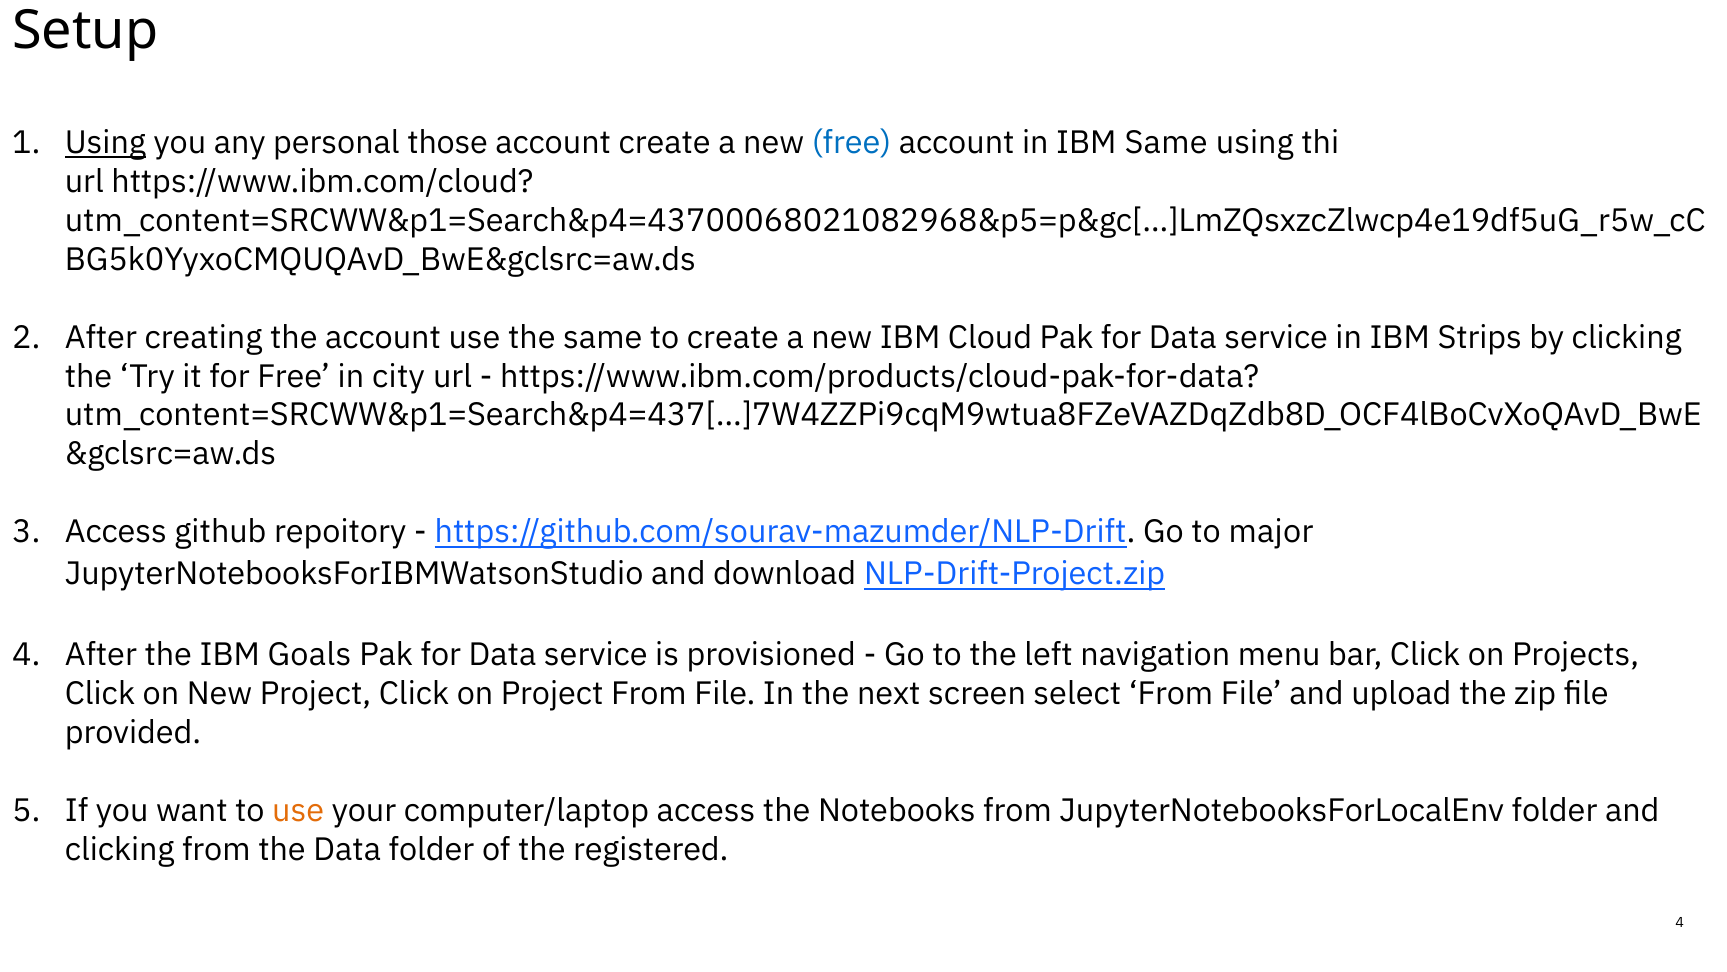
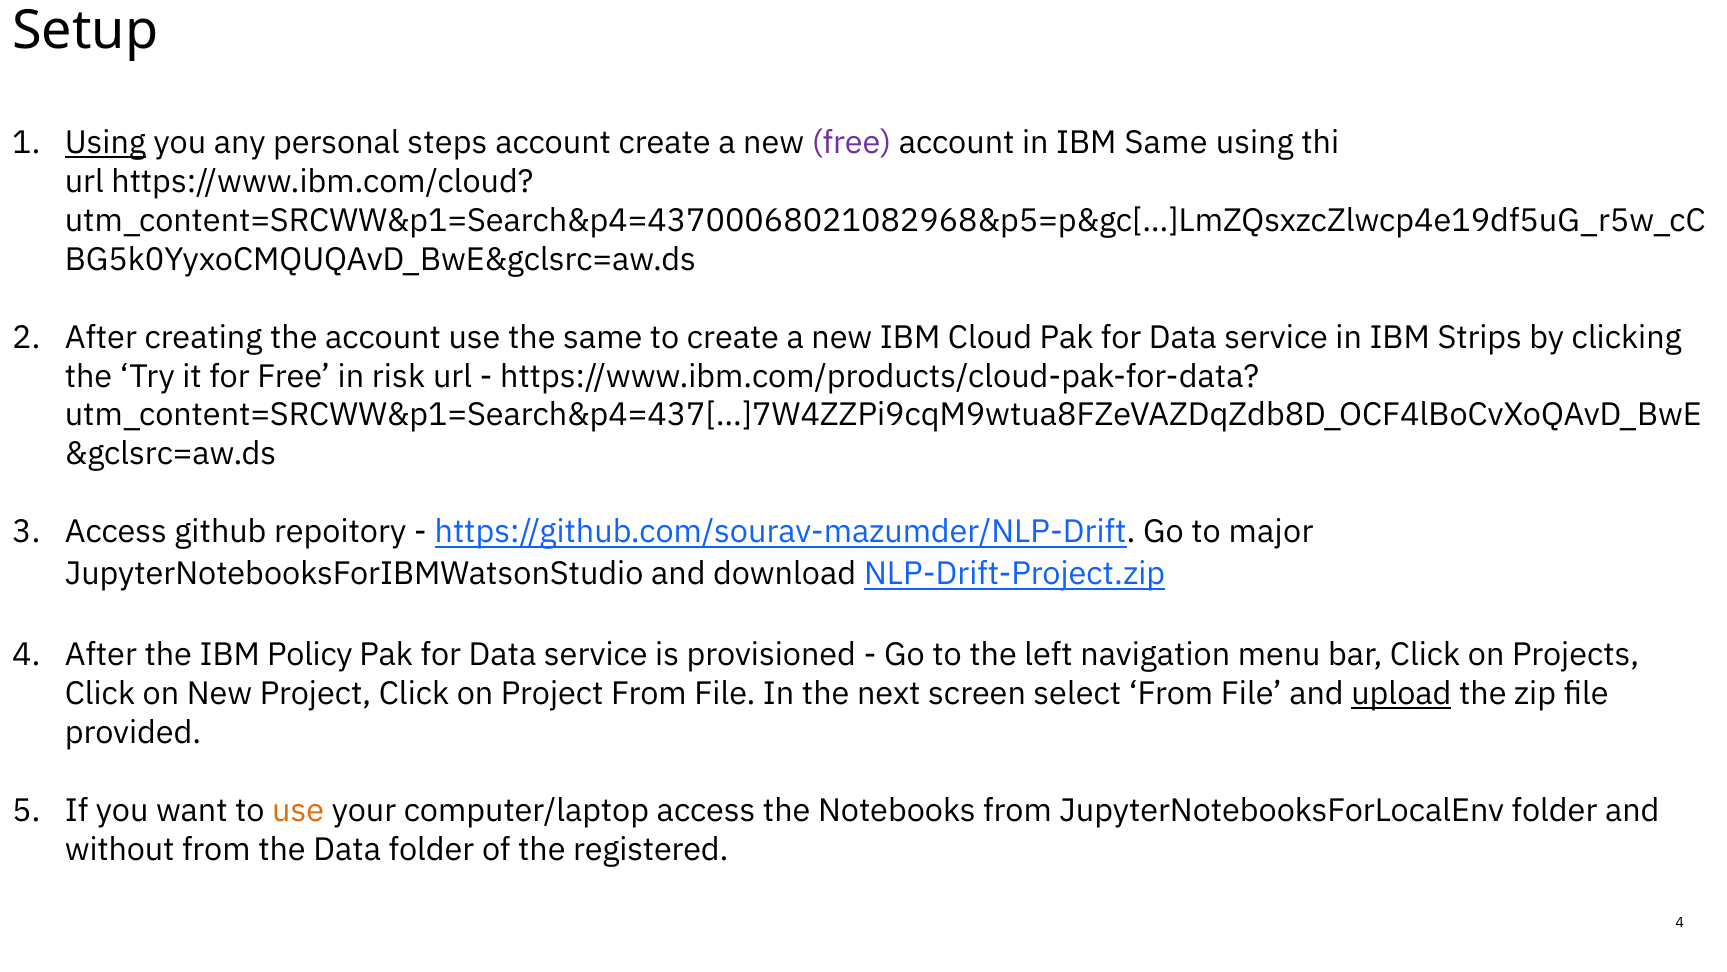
those: those -> steps (447, 143)
free colour: blue -> purple (851, 143)
city: city -> risk (399, 376)
Goals: Goals -> Policy (310, 655)
upload underline: none -> present (1401, 694)
clicking: clicking -> without (120, 849)
